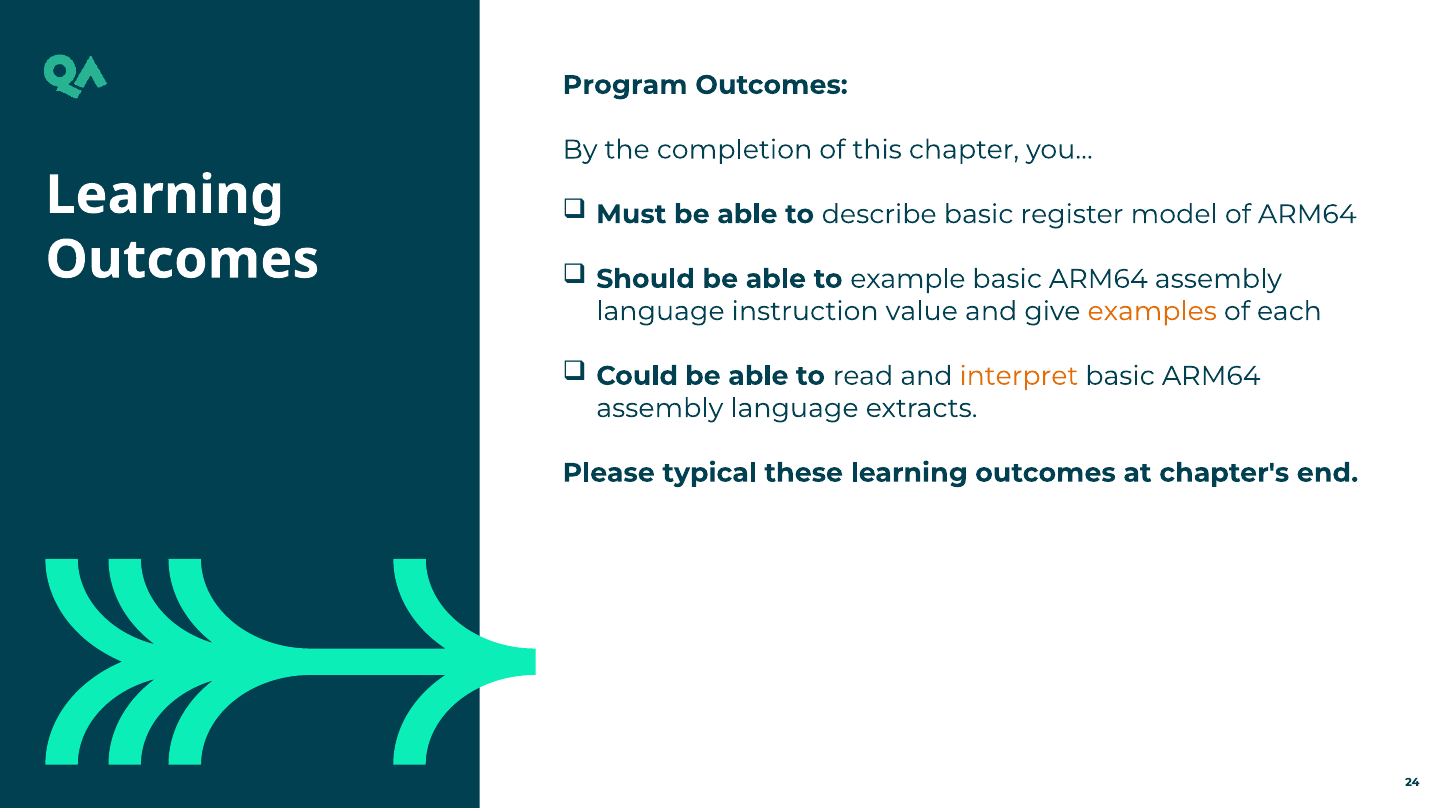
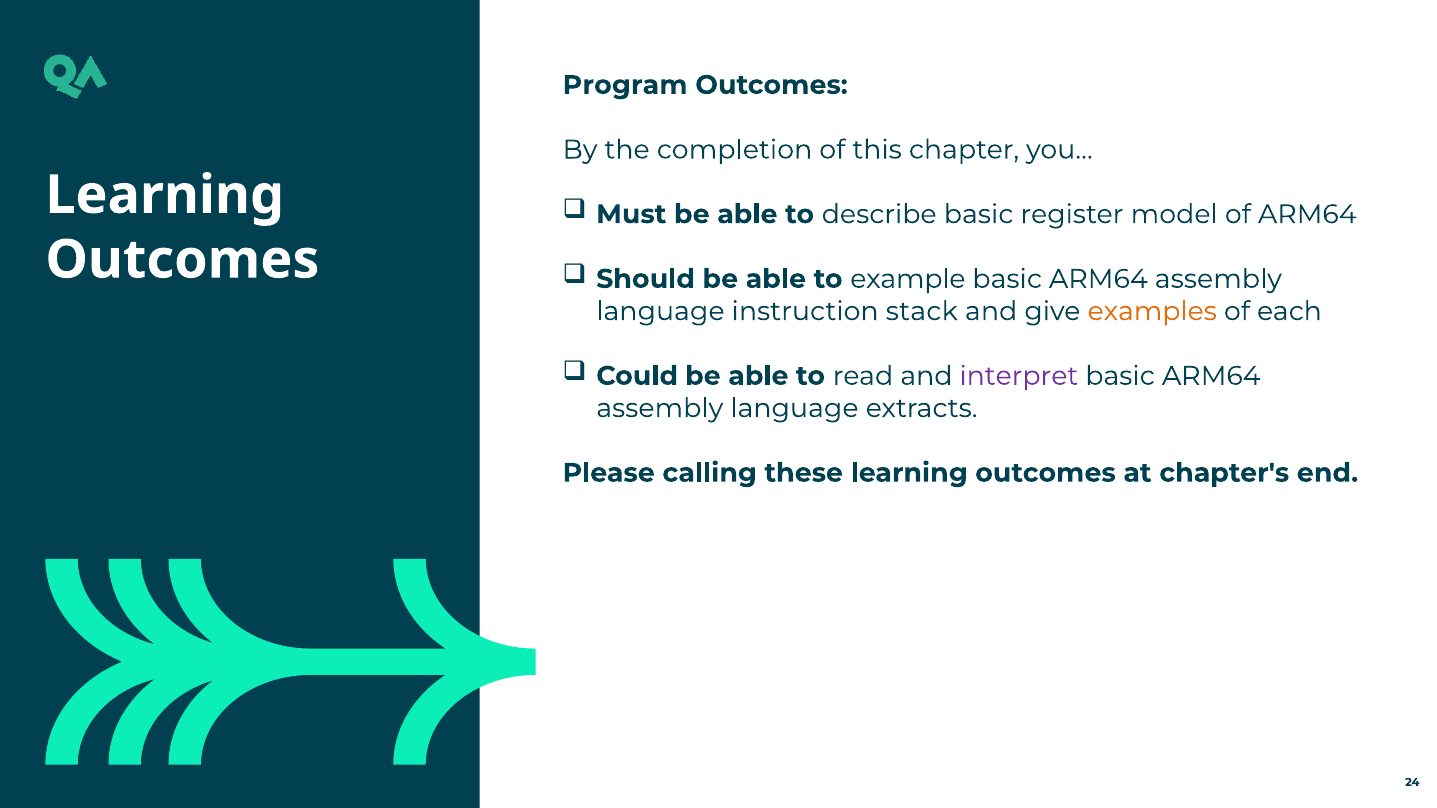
value: value -> stack (922, 311)
interpret colour: orange -> purple (1019, 376)
typical: typical -> calling (710, 473)
